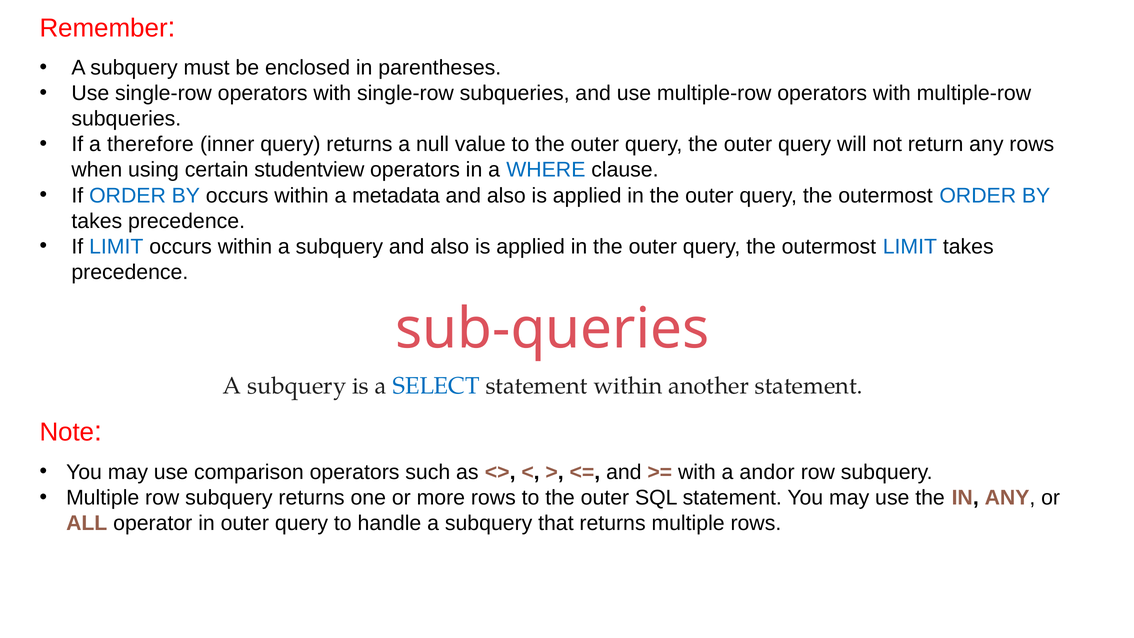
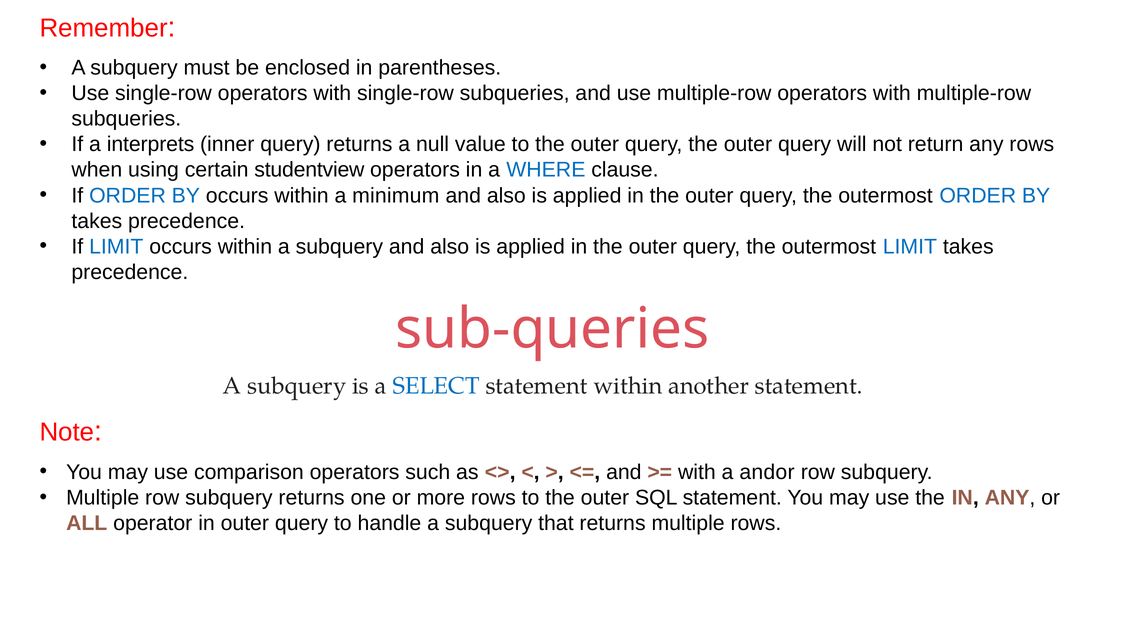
therefore: therefore -> interprets (151, 144)
metadata: metadata -> minimum (396, 195)
